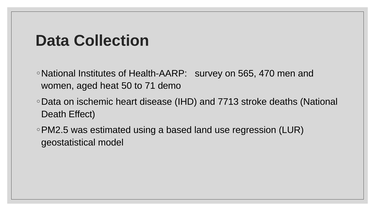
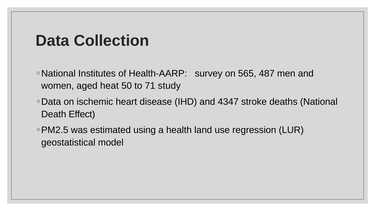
470: 470 -> 487 (267, 73)
demo: demo -> study (169, 86)
7713: 7713 -> 4347 (228, 102)
based: based -> health (179, 130)
